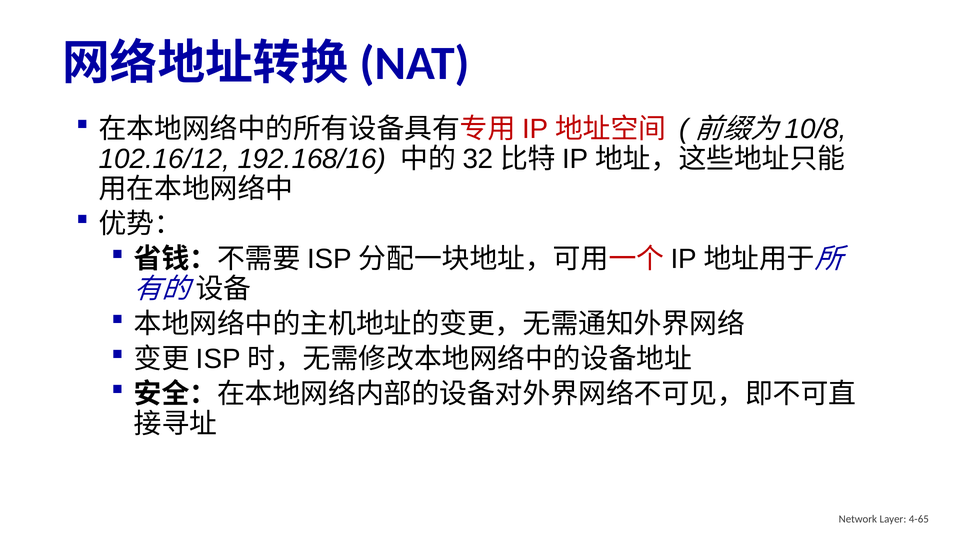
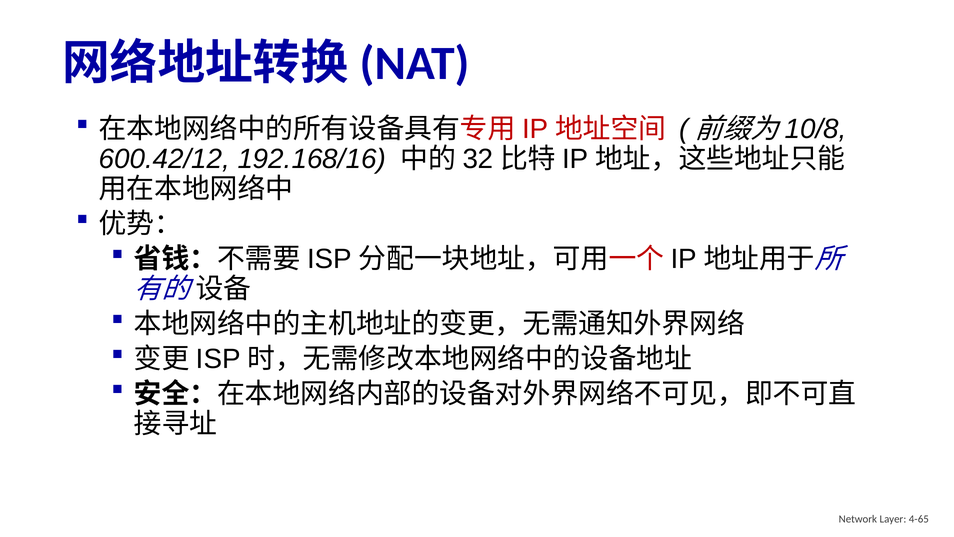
102.16/12: 102.16/12 -> 600.42/12 (164, 159)
